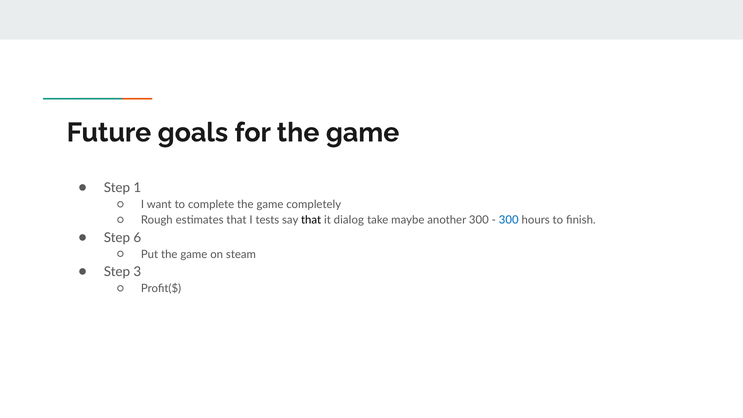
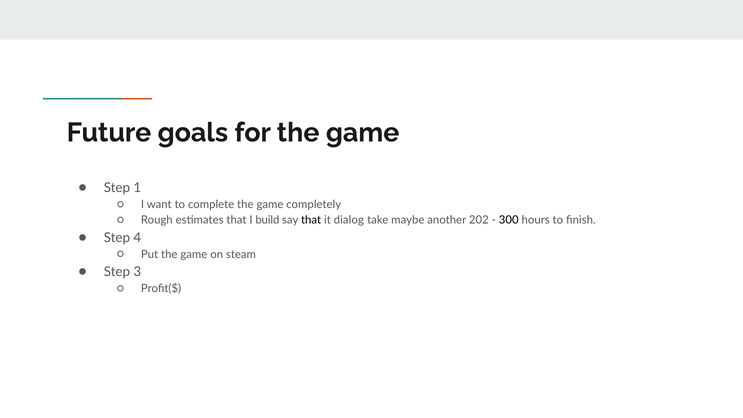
tests: tests -> build (267, 220)
another 300: 300 -> 202 (479, 220)
300 colour: blue -> black (509, 220)
6: 6 -> 4 (137, 238)
